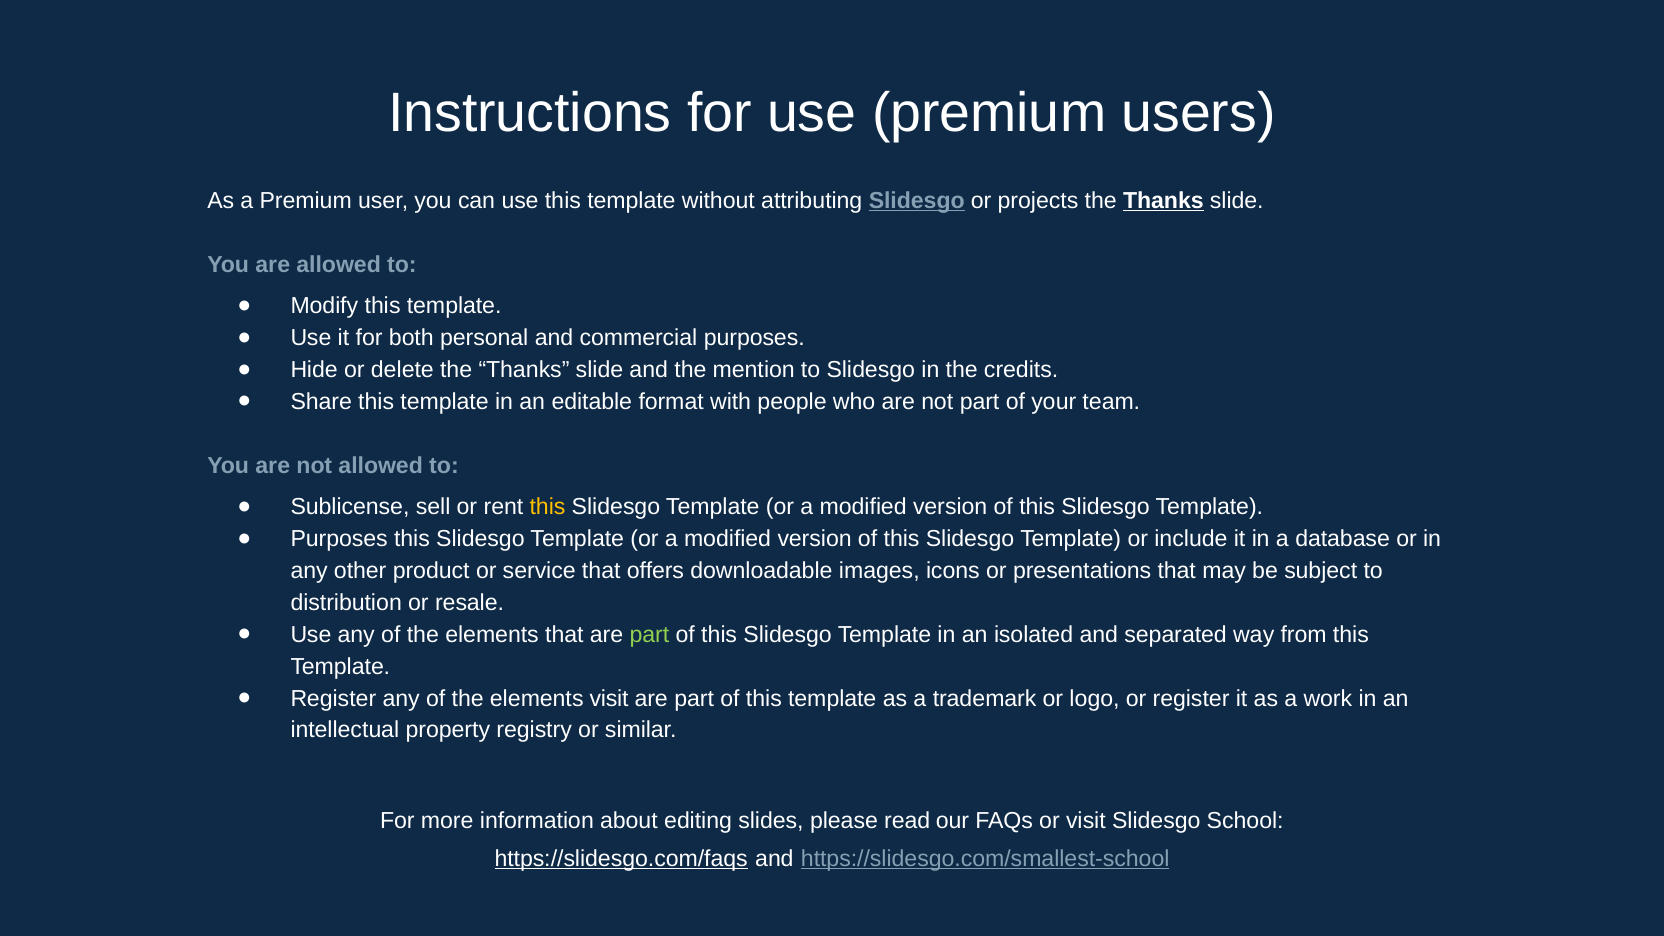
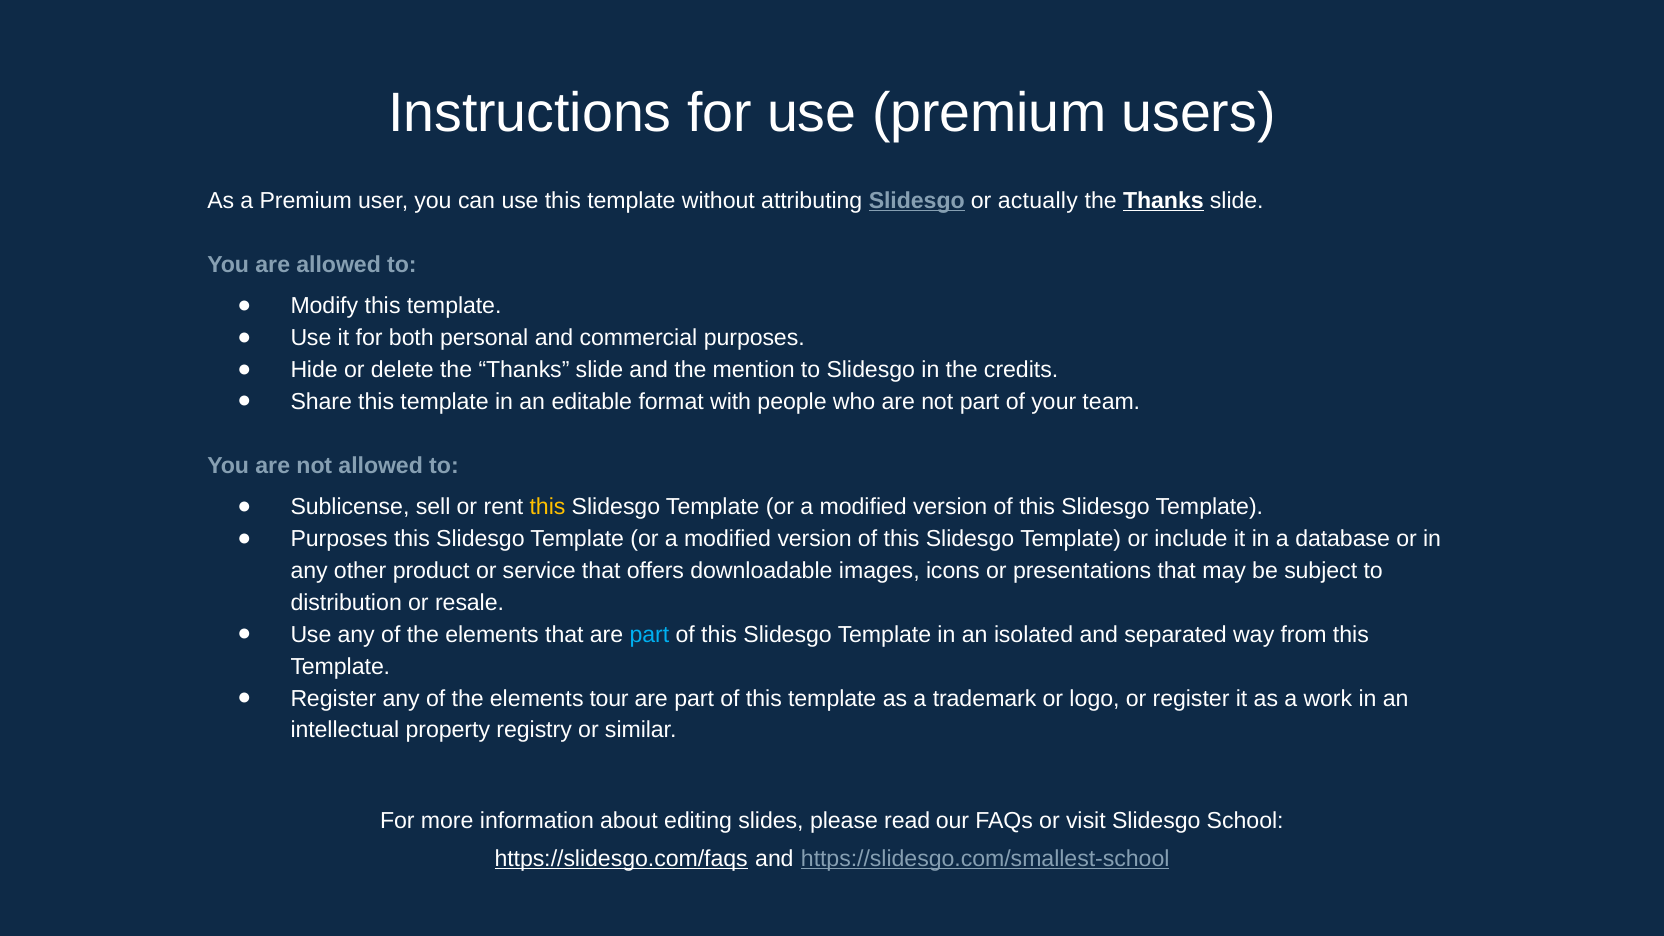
projects: projects -> actually (1038, 201)
part colour: light green -> light blue (649, 635)
elements visit: visit -> tour (609, 698)
